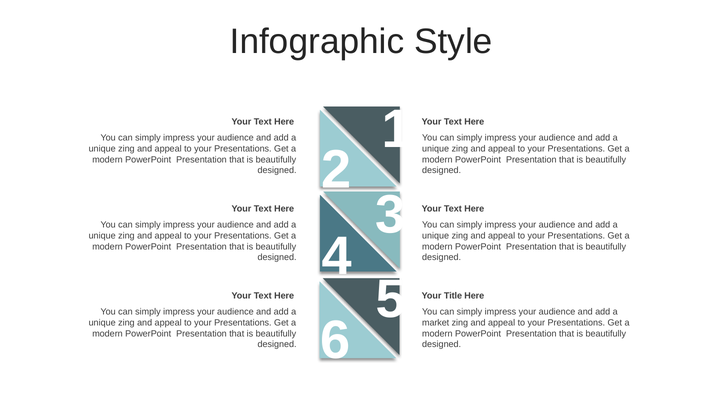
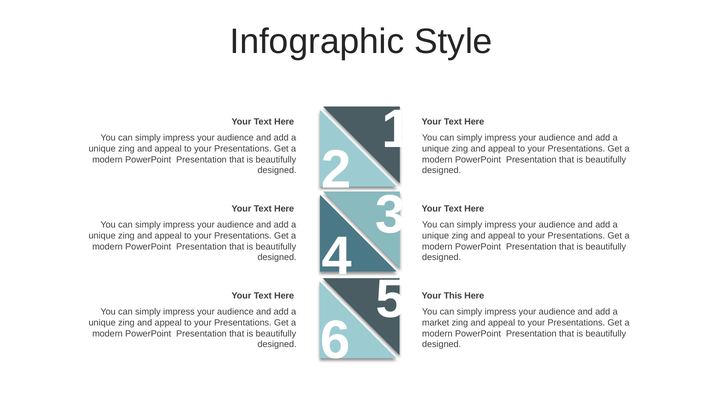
Title: Title -> This (453, 295)
